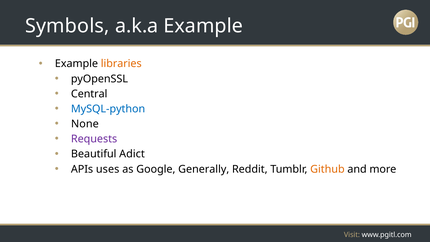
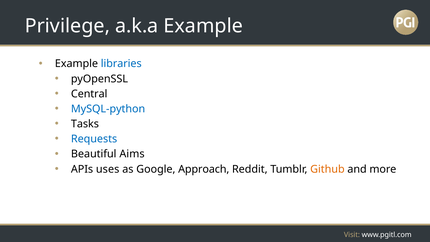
Symbols: Symbols -> Privilege (67, 26)
libraries colour: orange -> blue (121, 64)
None: None -> Tasks (85, 124)
Requests colour: purple -> blue (94, 139)
Adict: Adict -> Aims (132, 154)
Generally: Generally -> Approach (204, 169)
